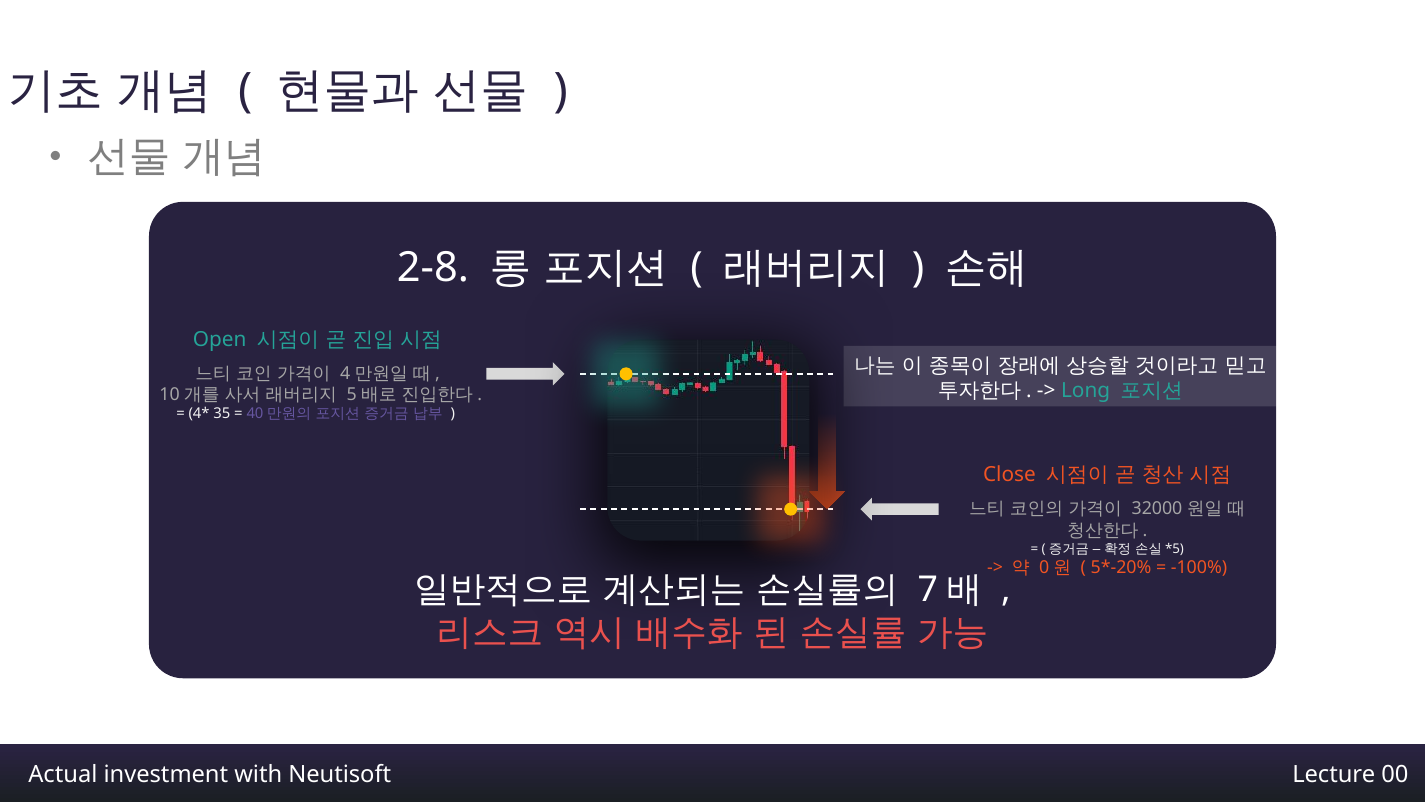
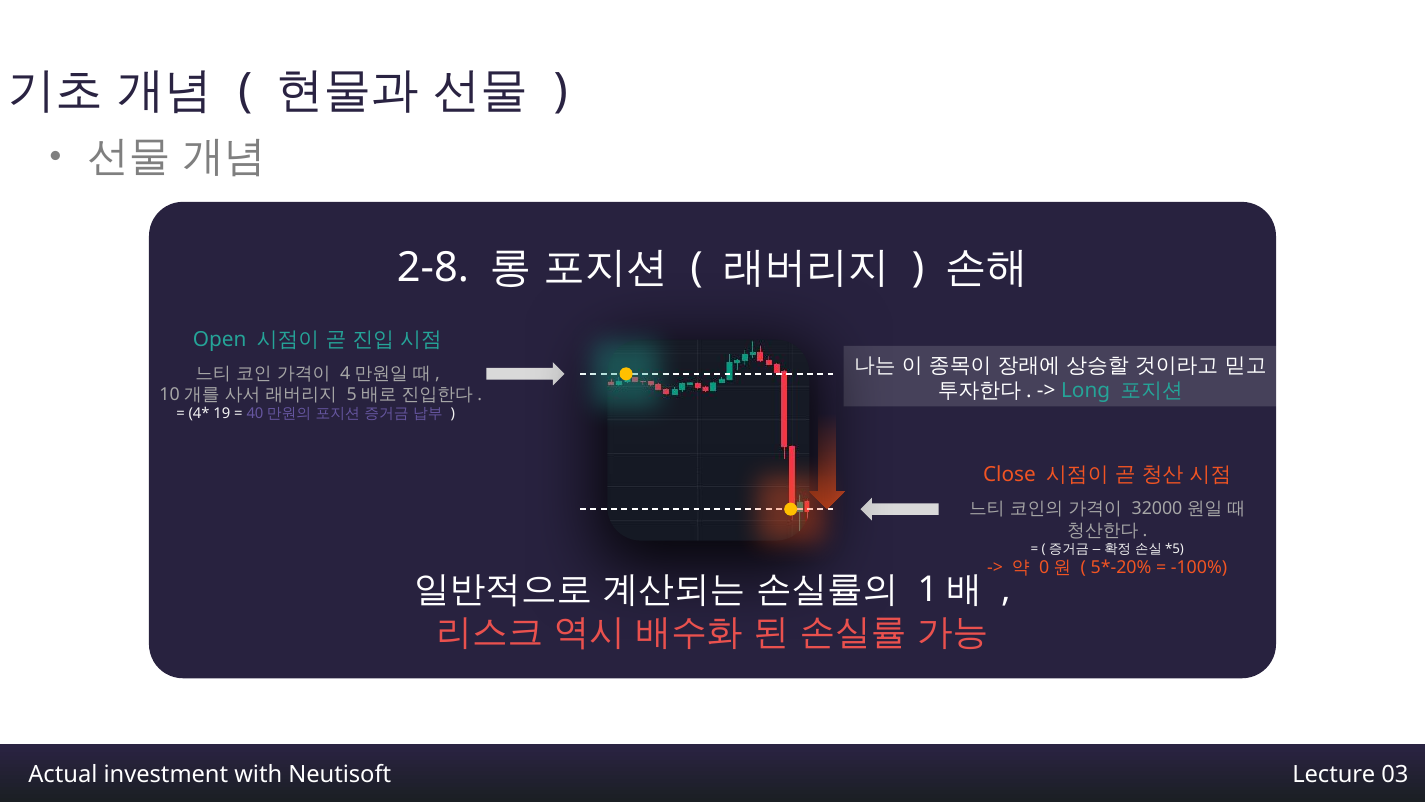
35: 35 -> 19 (222, 414)
7: 7 -> 1 (928, 590)
00: 00 -> 03 (1395, 774)
